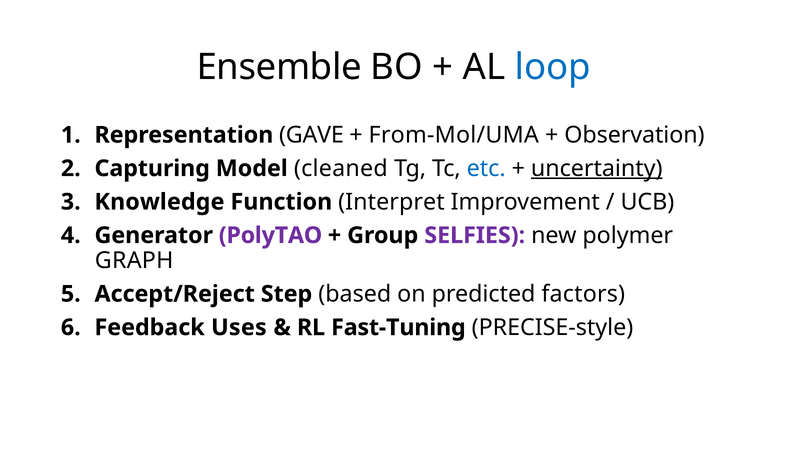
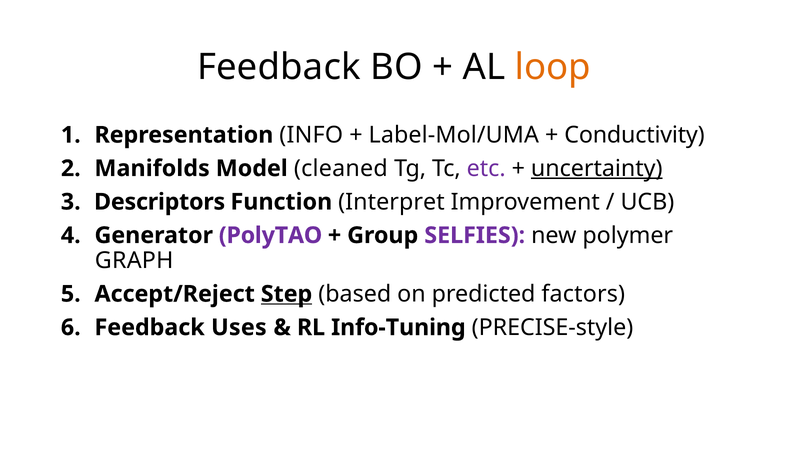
Ensemble: Ensemble -> Feedback (279, 67)
loop colour: blue -> orange (553, 67)
GAVE: GAVE -> INFO (311, 135)
From-Mol/UMA: From-Mol/UMA -> Label-Mol/UMA (454, 135)
Observation: Observation -> Conductivity (635, 135)
Capturing: Capturing -> Manifolds (152, 168)
etc colour: blue -> purple (486, 168)
Knowledge: Knowledge -> Descriptors (160, 202)
Step underline: none -> present (287, 294)
Fast-Tuning: Fast-Tuning -> Info-Tuning (398, 327)
